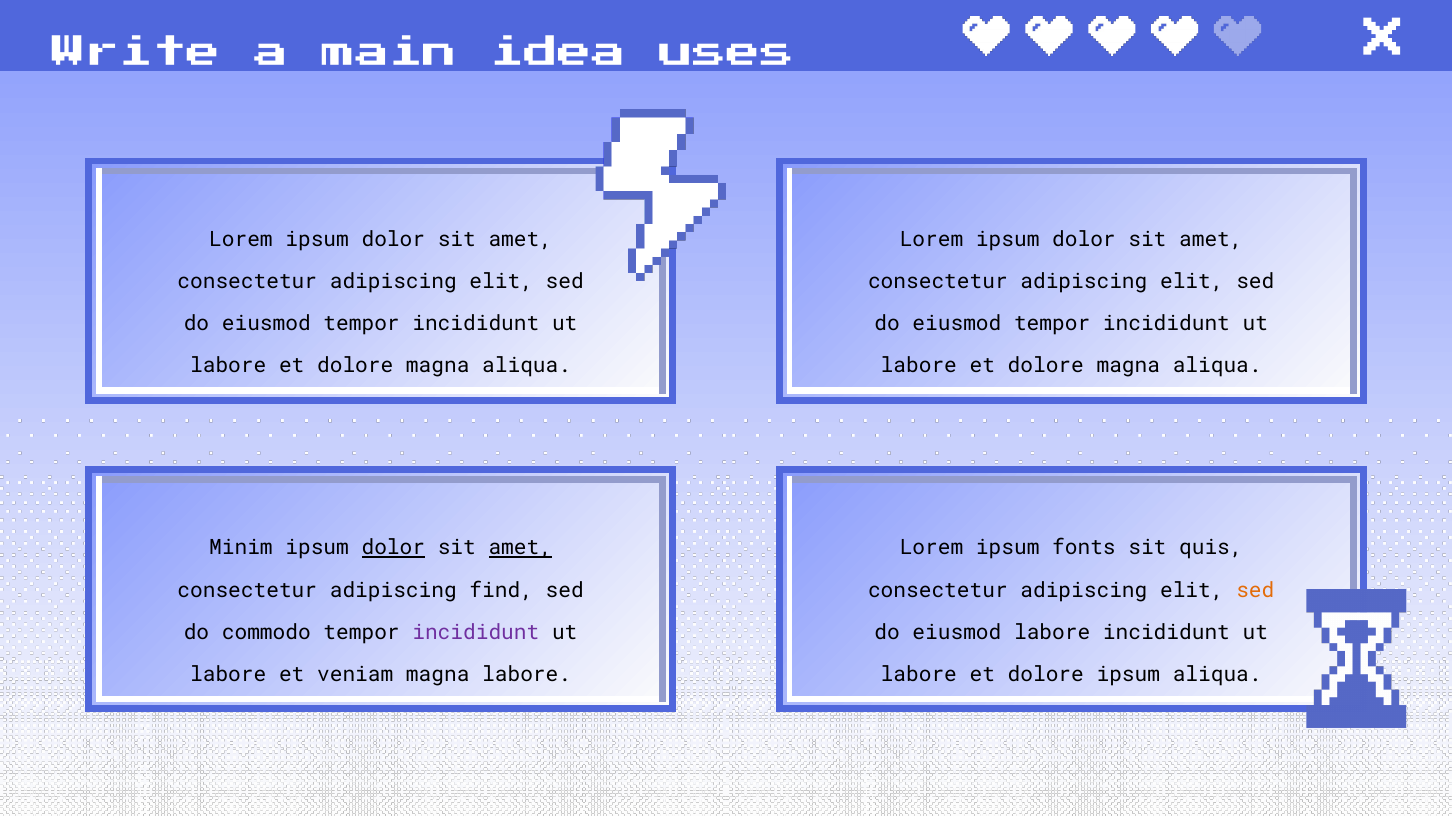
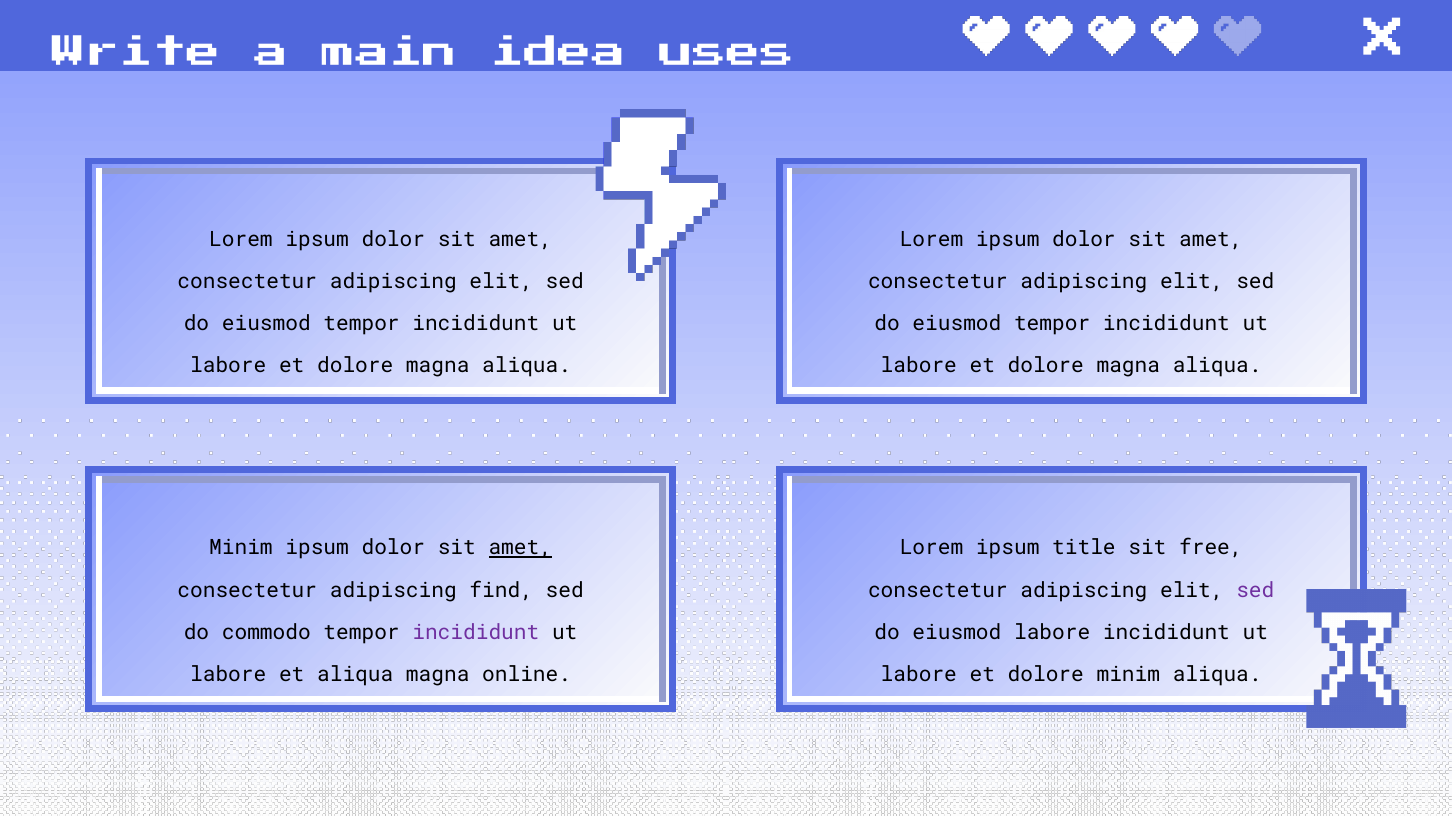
dolor underline: present -> none (393, 548)
fonts: fonts -> title (1084, 548)
quis: quis -> free (1211, 548)
sed colour: orange -> purple (1255, 591)
et veniam: veniam -> aliqua (355, 675)
magna labore: labore -> online (527, 675)
dolore ipsum: ipsum -> minim (1128, 675)
